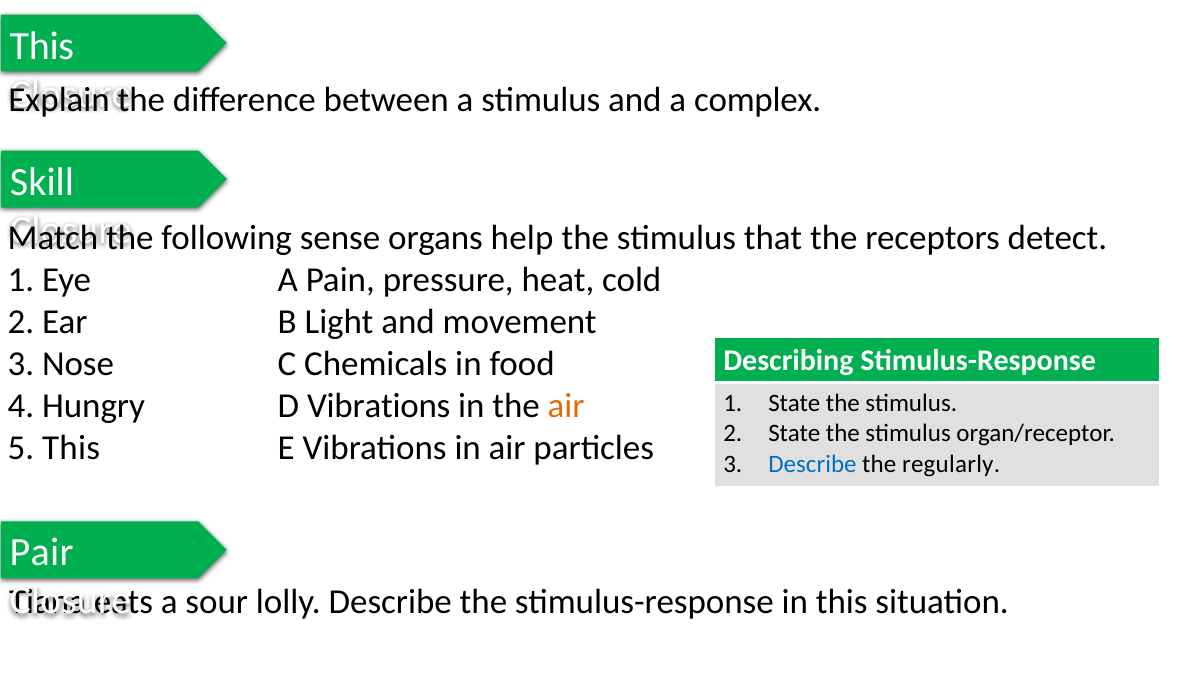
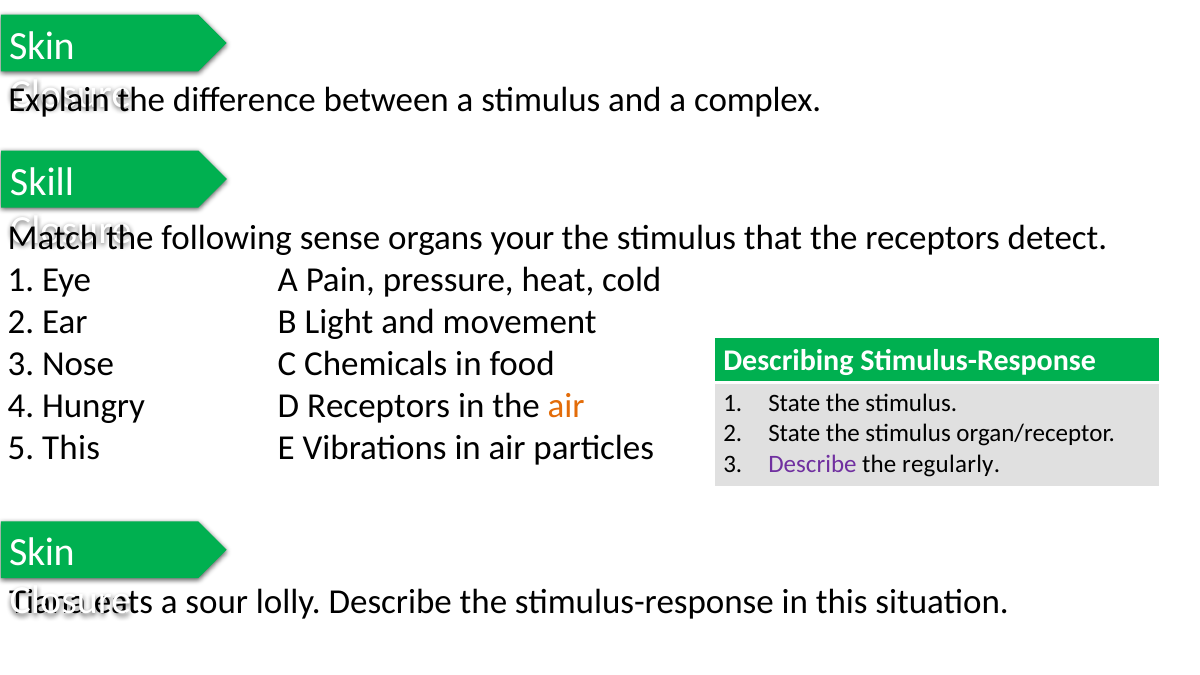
This: This -> Skin (42, 46)
help: help -> your (522, 238)
D Vibrations: Vibrations -> Receptors (379, 406)
Describe colour: blue -> purple (812, 464)
Pair: Pair -> Skin (42, 553)
